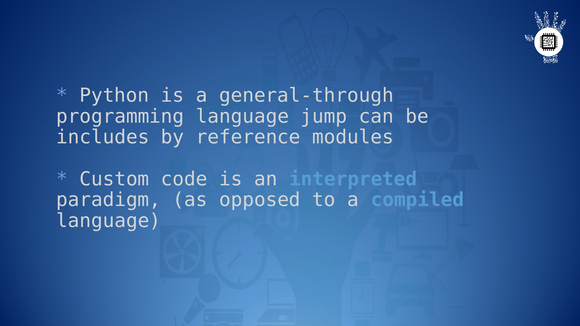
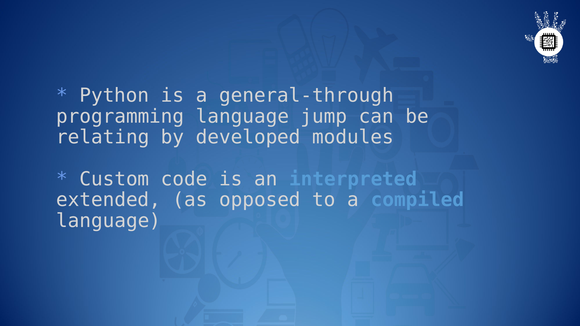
includes: includes -> relating (103, 137)
reference: reference -> developed (248, 137)
paradigm: paradigm -> extended (109, 200)
